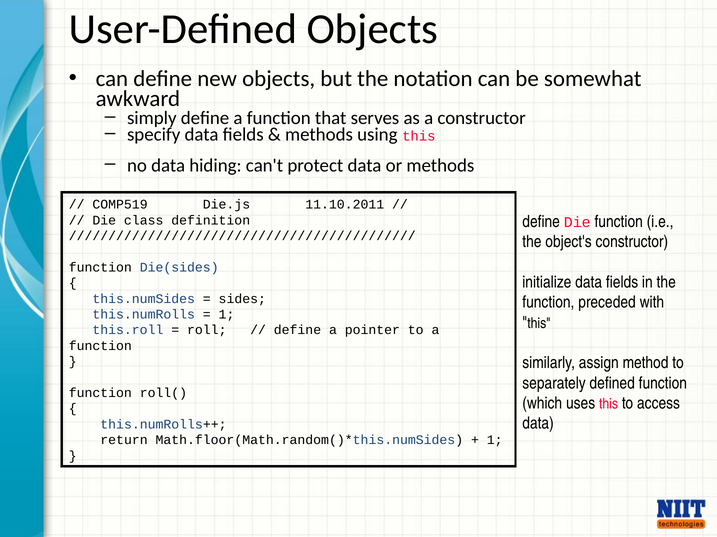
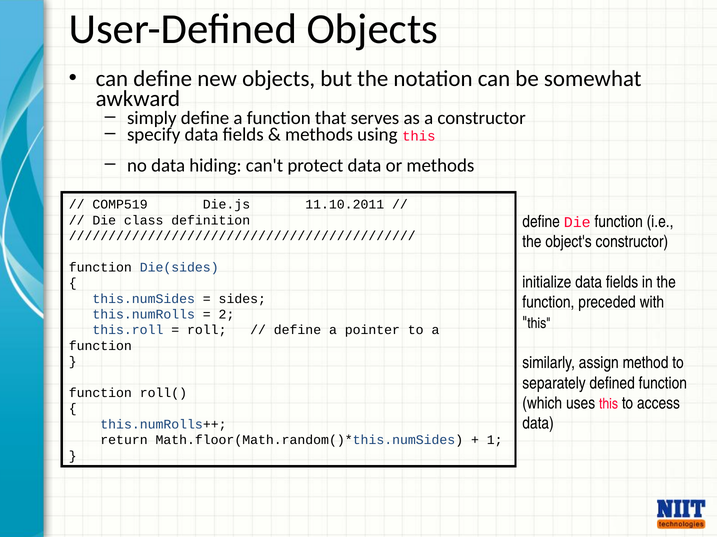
1: 1 -> 2 (227, 315)
